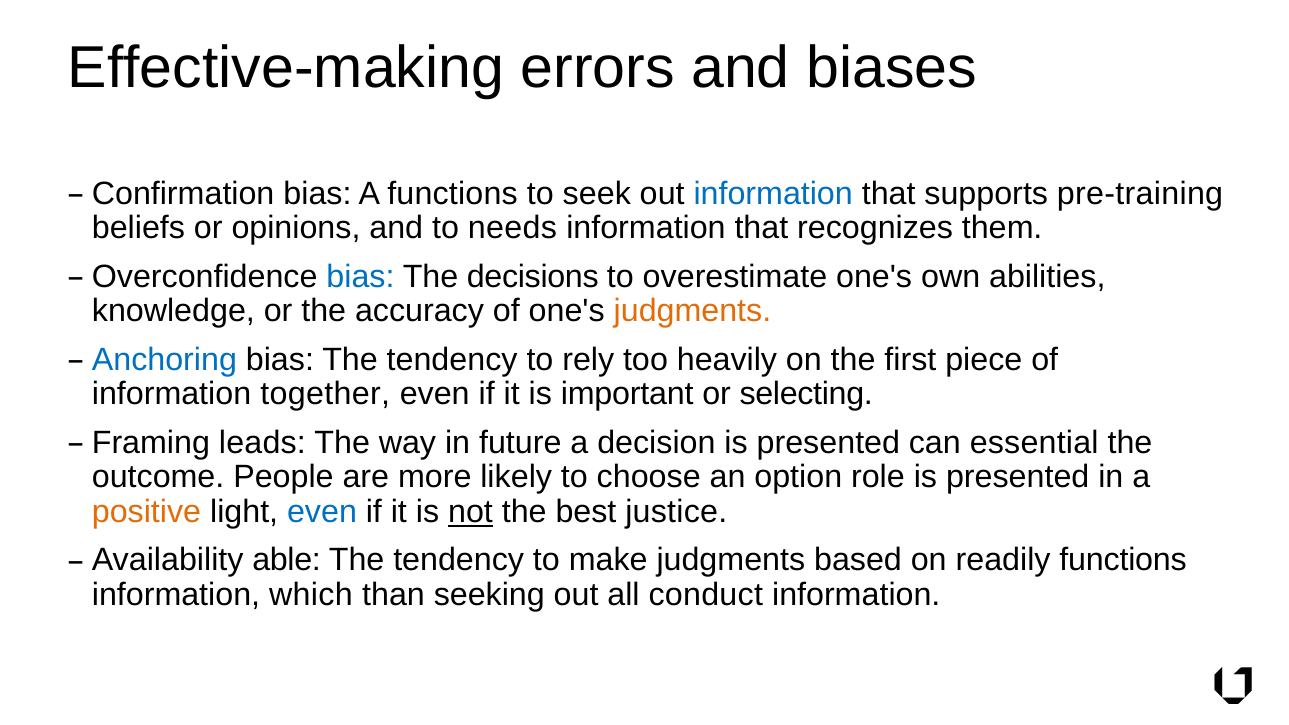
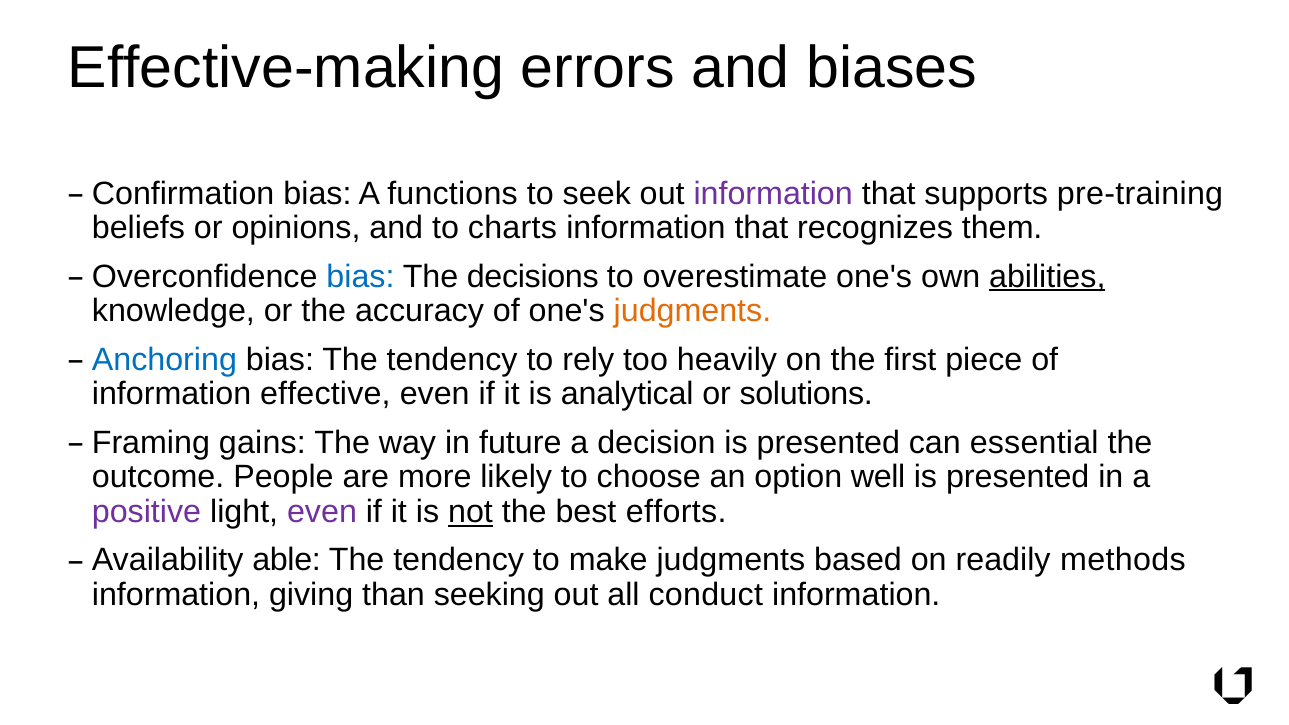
information colour: blue -> purple (773, 193)
needs: needs -> charts (512, 228)
abilities underline: none -> present (1047, 276)
together: together -> effective (325, 394)
important: important -> analytical (627, 394)
selecting: selecting -> solutions (806, 394)
leads: leads -> gains (262, 443)
role: role -> well (878, 477)
positive colour: orange -> purple (146, 512)
even colour: blue -> purple (322, 512)
justice: justice -> efforts (676, 512)
readily functions: functions -> methods (1123, 560)
which: which -> giving (311, 595)
